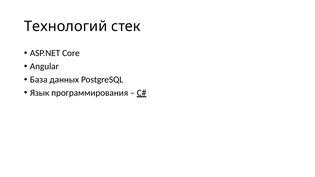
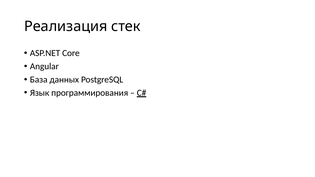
Технологий: Технологий -> Реализация (66, 26)
